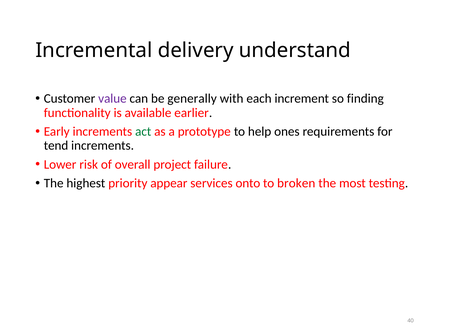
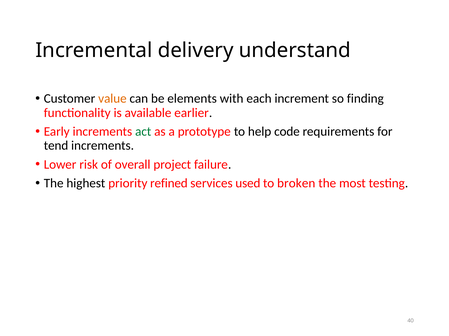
value colour: purple -> orange (112, 99)
generally: generally -> elements (192, 99)
ones: ones -> code (287, 132)
appear: appear -> refined (169, 184)
onto: onto -> used (248, 184)
